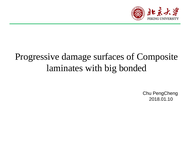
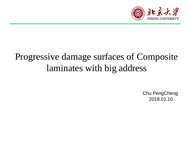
bonded: bonded -> address (133, 68)
